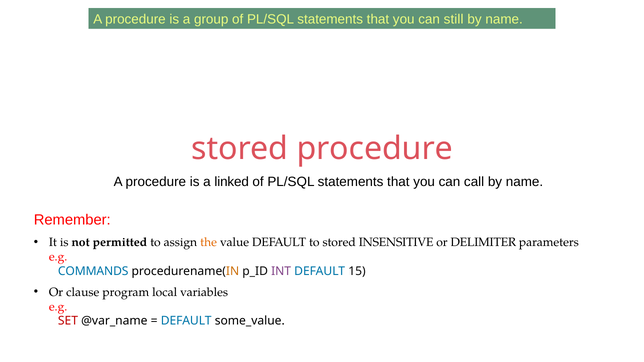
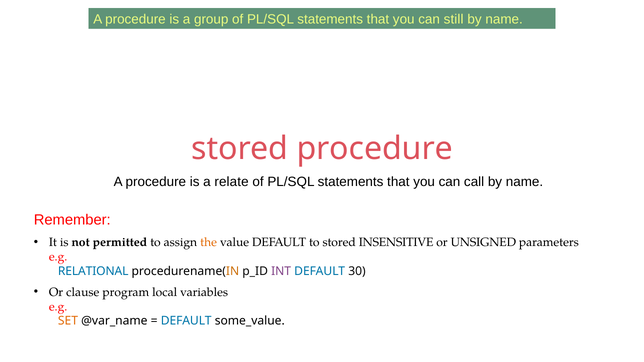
linked: linked -> relate (232, 182)
DELIMITER: DELIMITER -> UNSIGNED (483, 242)
COMMANDS: COMMANDS -> RELATIONAL (93, 271)
15: 15 -> 30 (357, 271)
SET colour: red -> orange (68, 321)
